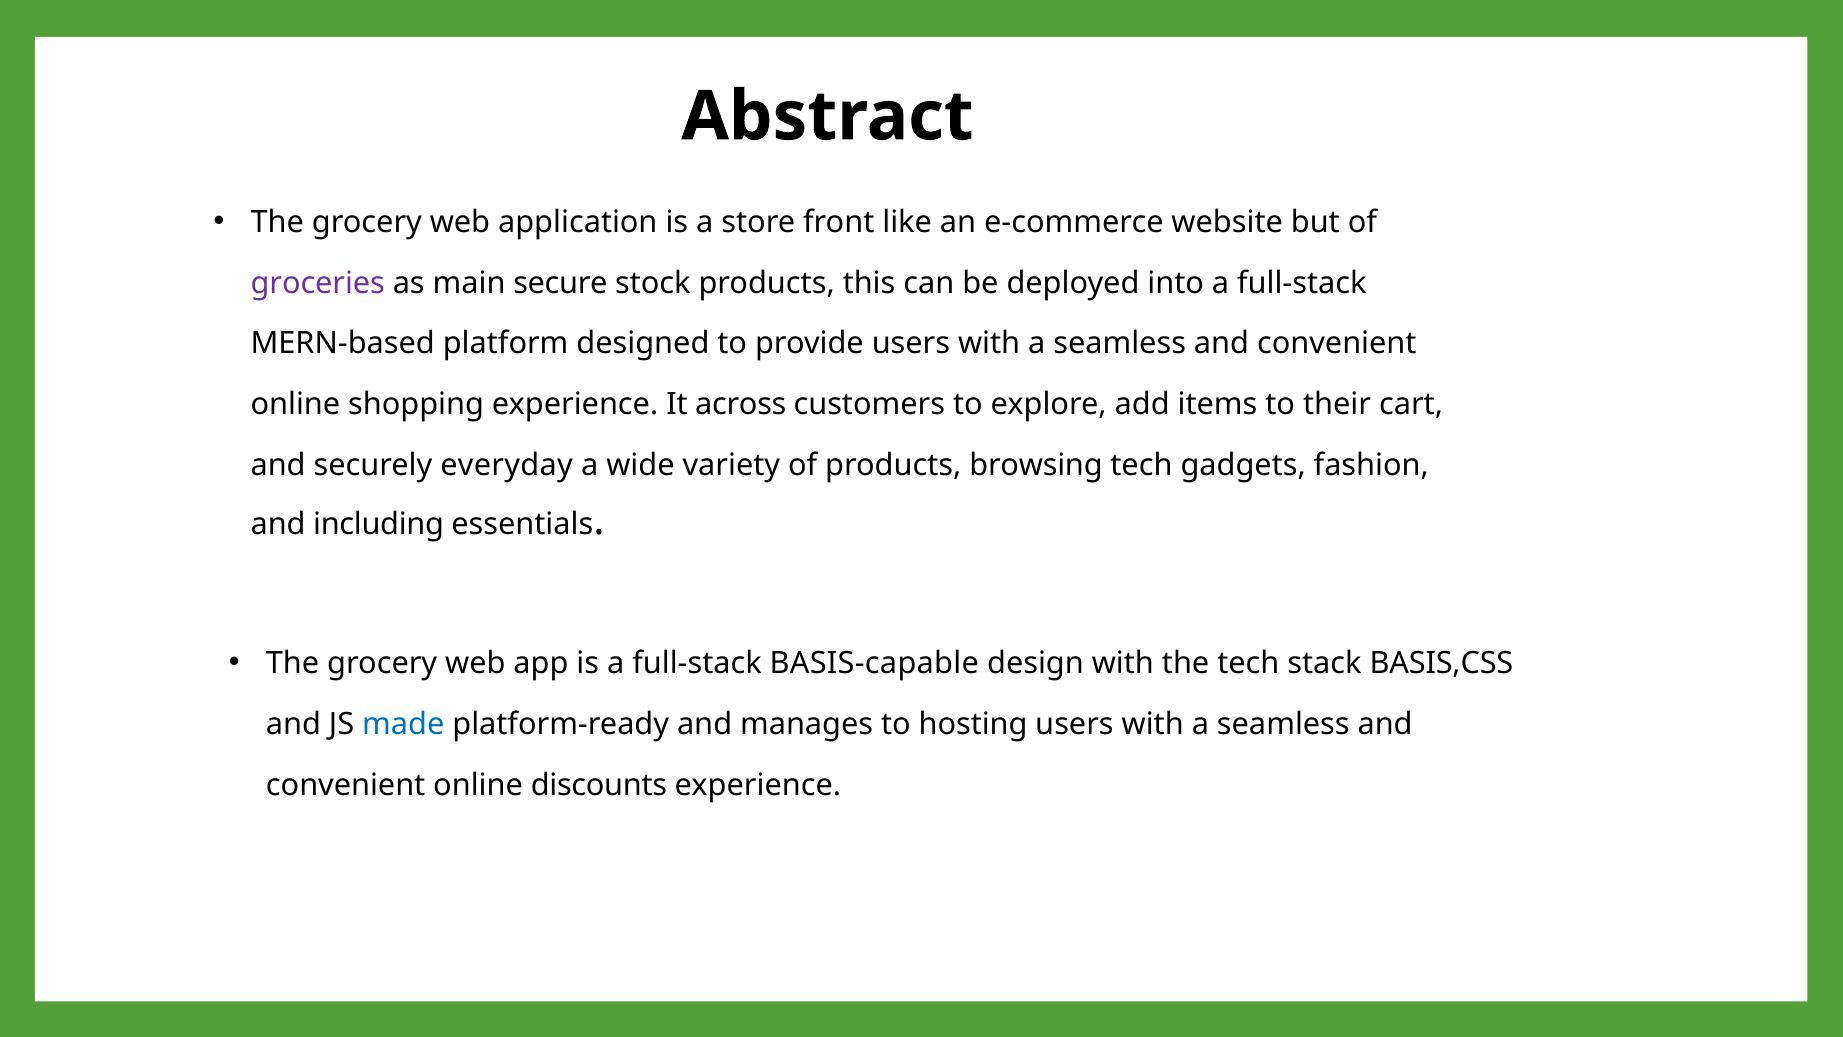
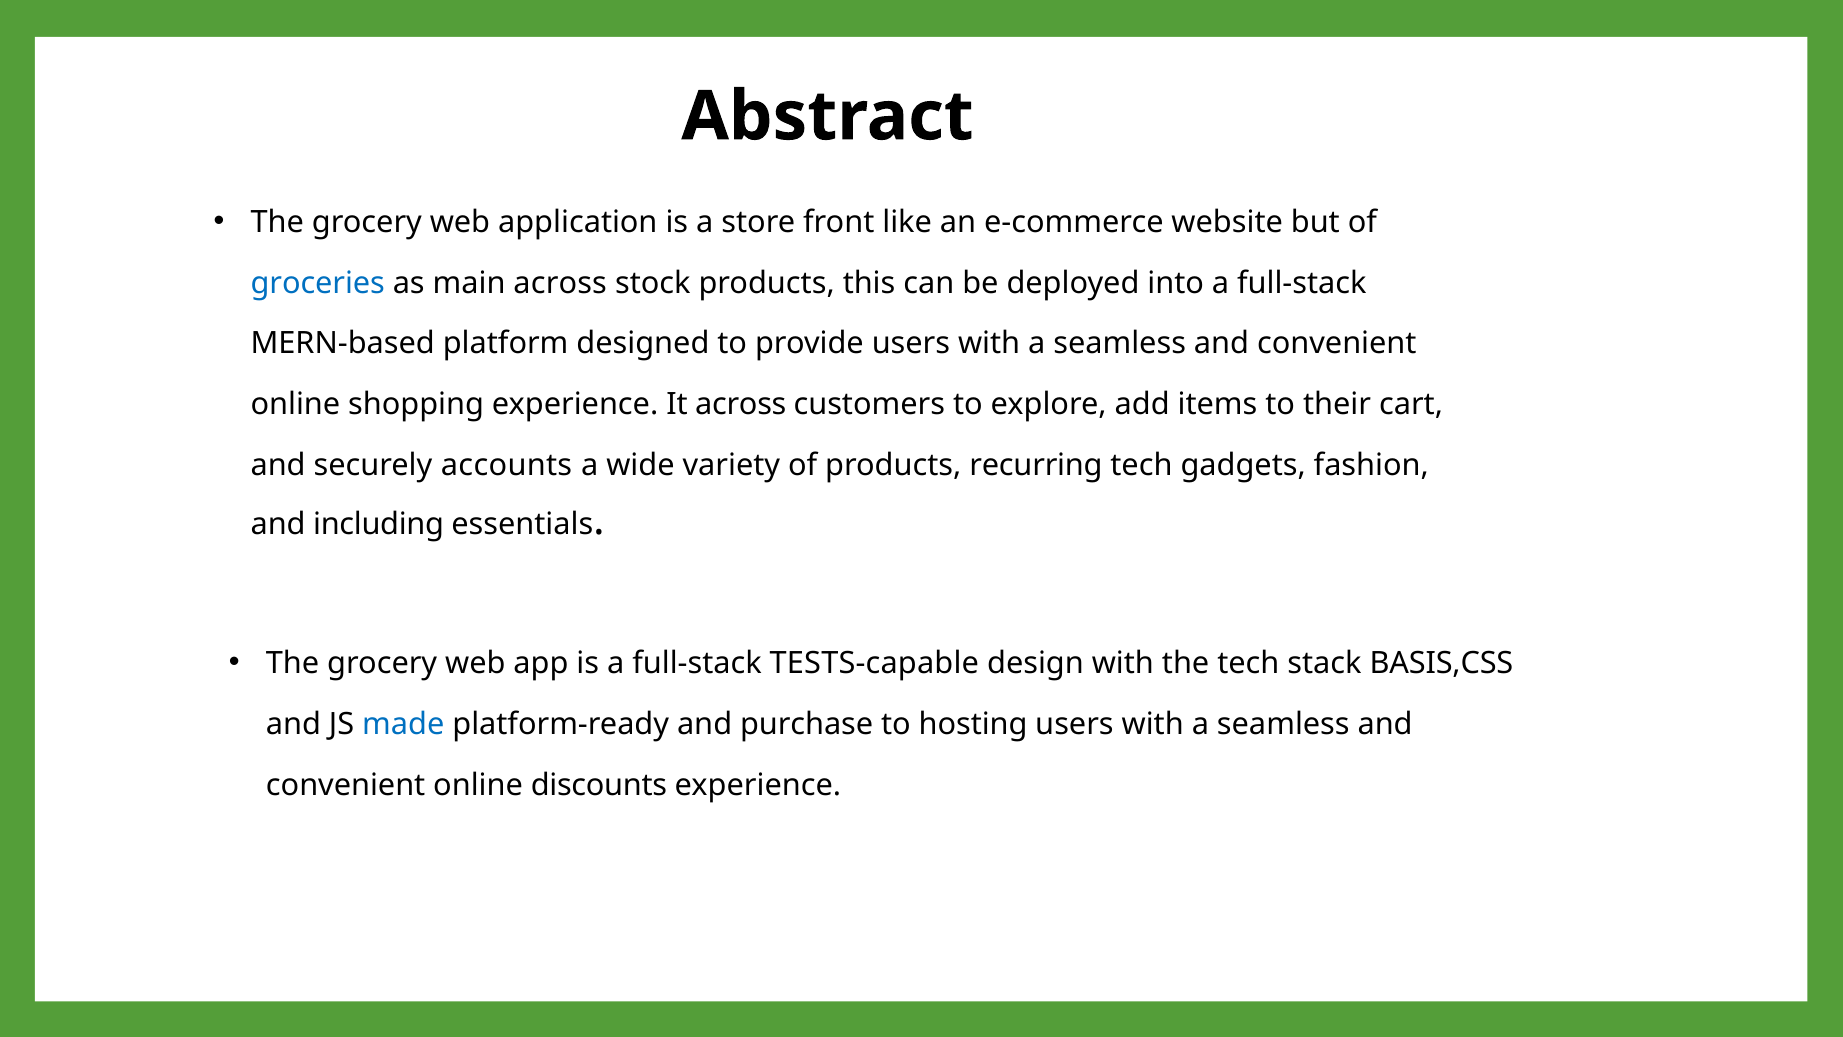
groceries colour: purple -> blue (318, 283)
main secure: secure -> across (560, 283)
everyday: everyday -> accounts (507, 466)
browsing: browsing -> recurring (1036, 466)
BASIS-capable: BASIS-capable -> TESTS-capable (874, 663)
manages: manages -> purchase (807, 724)
